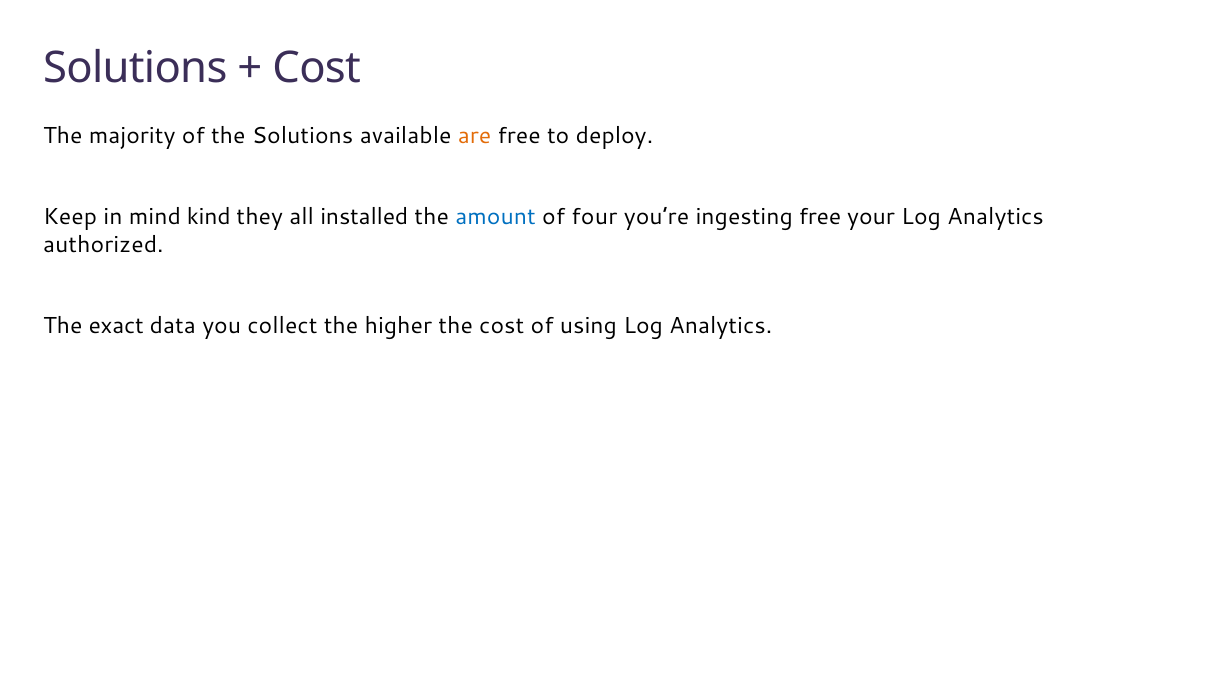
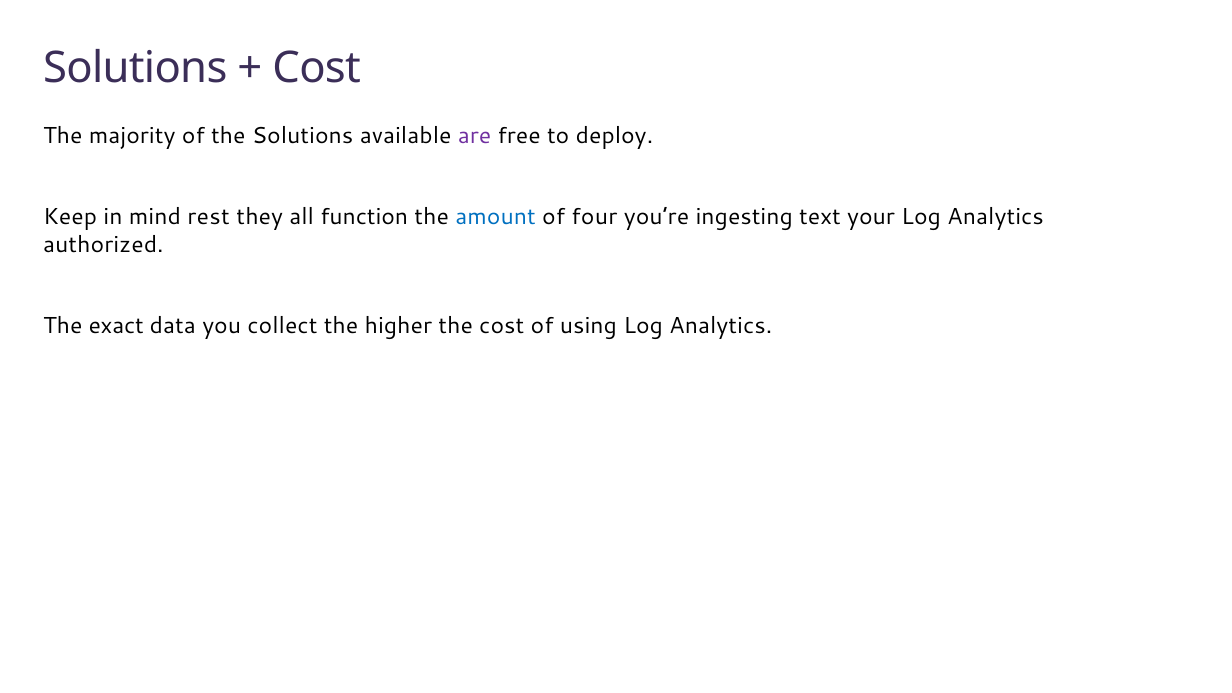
are colour: orange -> purple (475, 136)
kind: kind -> rest (209, 217)
installed: installed -> function (364, 217)
ingesting free: free -> text (820, 217)
